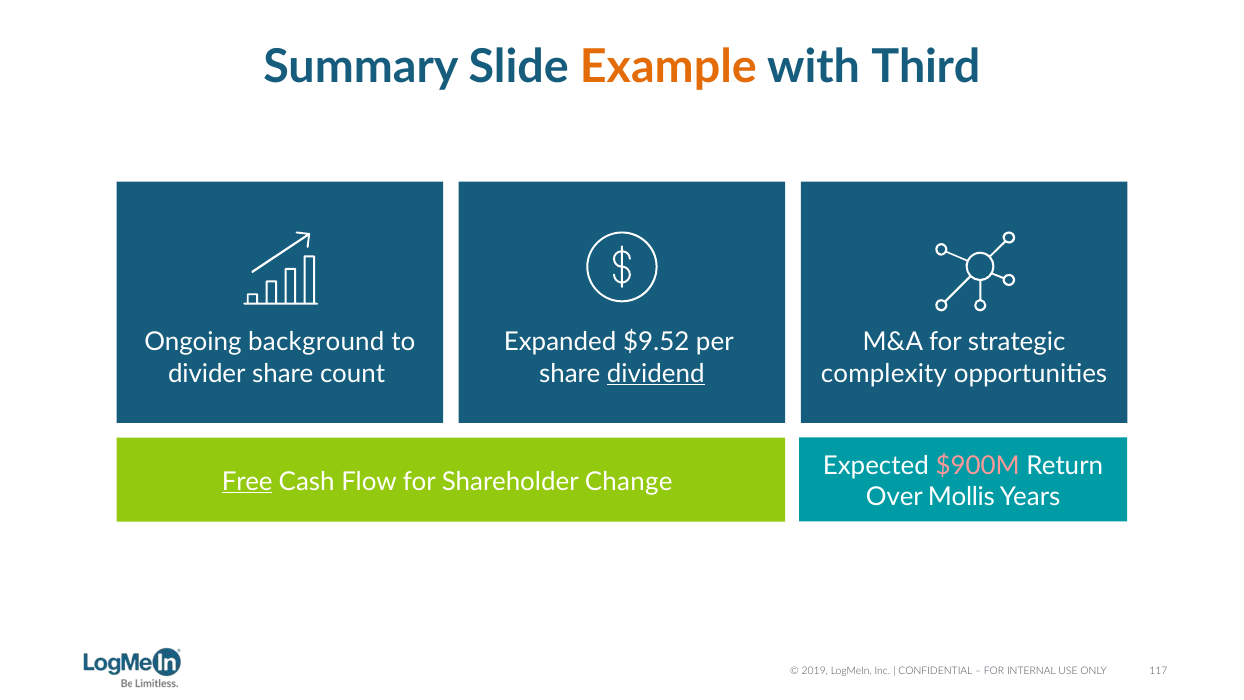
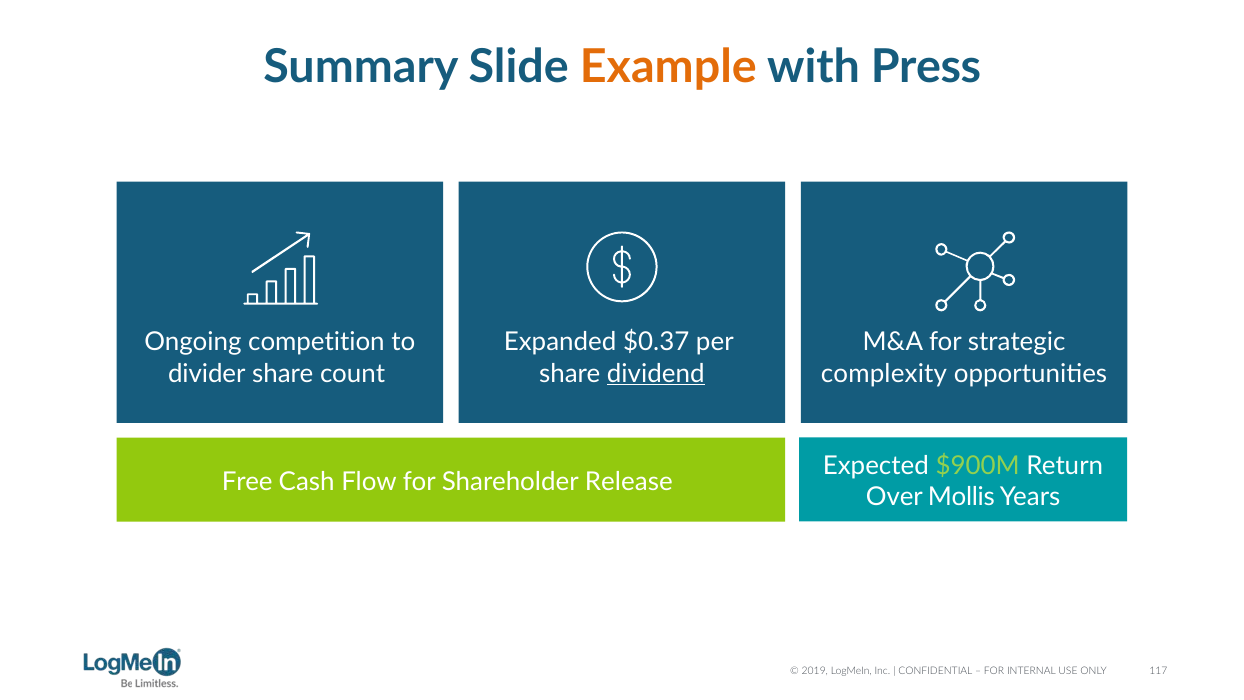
Third: Third -> Press (926, 67)
background: background -> competition (316, 342)
$9.52: $9.52 -> $0.37 (656, 342)
$900M colour: pink -> light green (978, 465)
Free underline: present -> none (247, 481)
Change: Change -> Release (629, 481)
